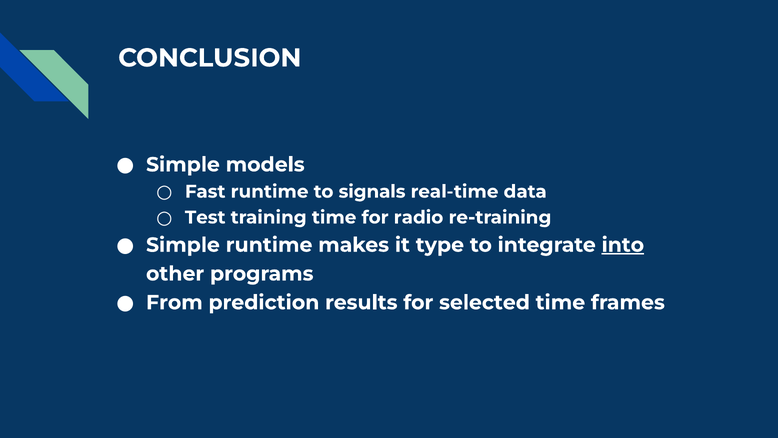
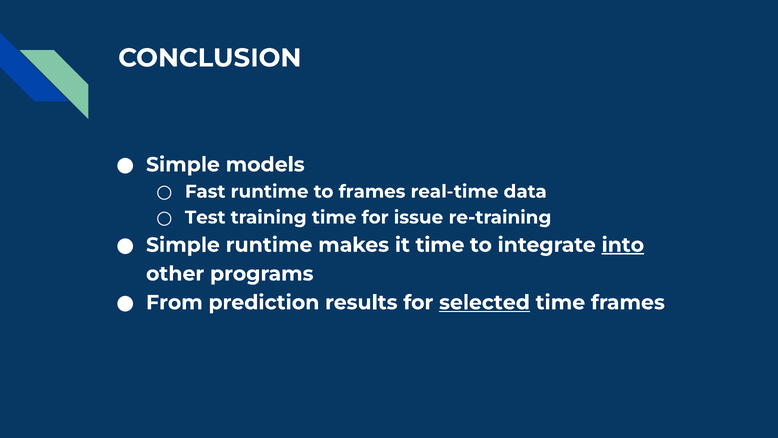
to signals: signals -> frames (372, 191)
radio: radio -> issue (418, 217)
it type: type -> time (440, 245)
selected underline: none -> present (485, 302)
